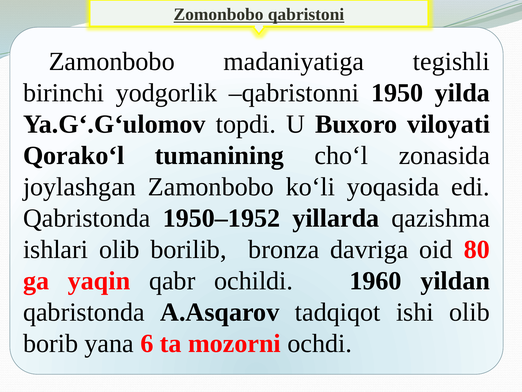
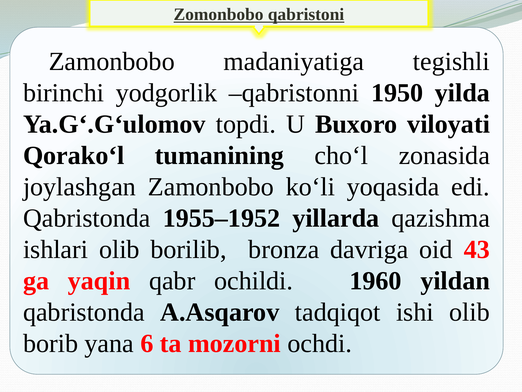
1950–1952: 1950–1952 -> 1955–1952 (221, 218)
80: 80 -> 43 (477, 249)
